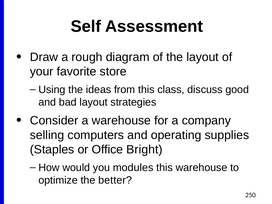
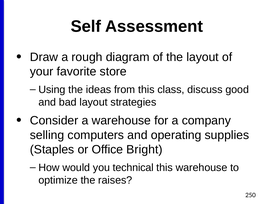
modules: modules -> technical (133, 168)
better: better -> raises (115, 180)
